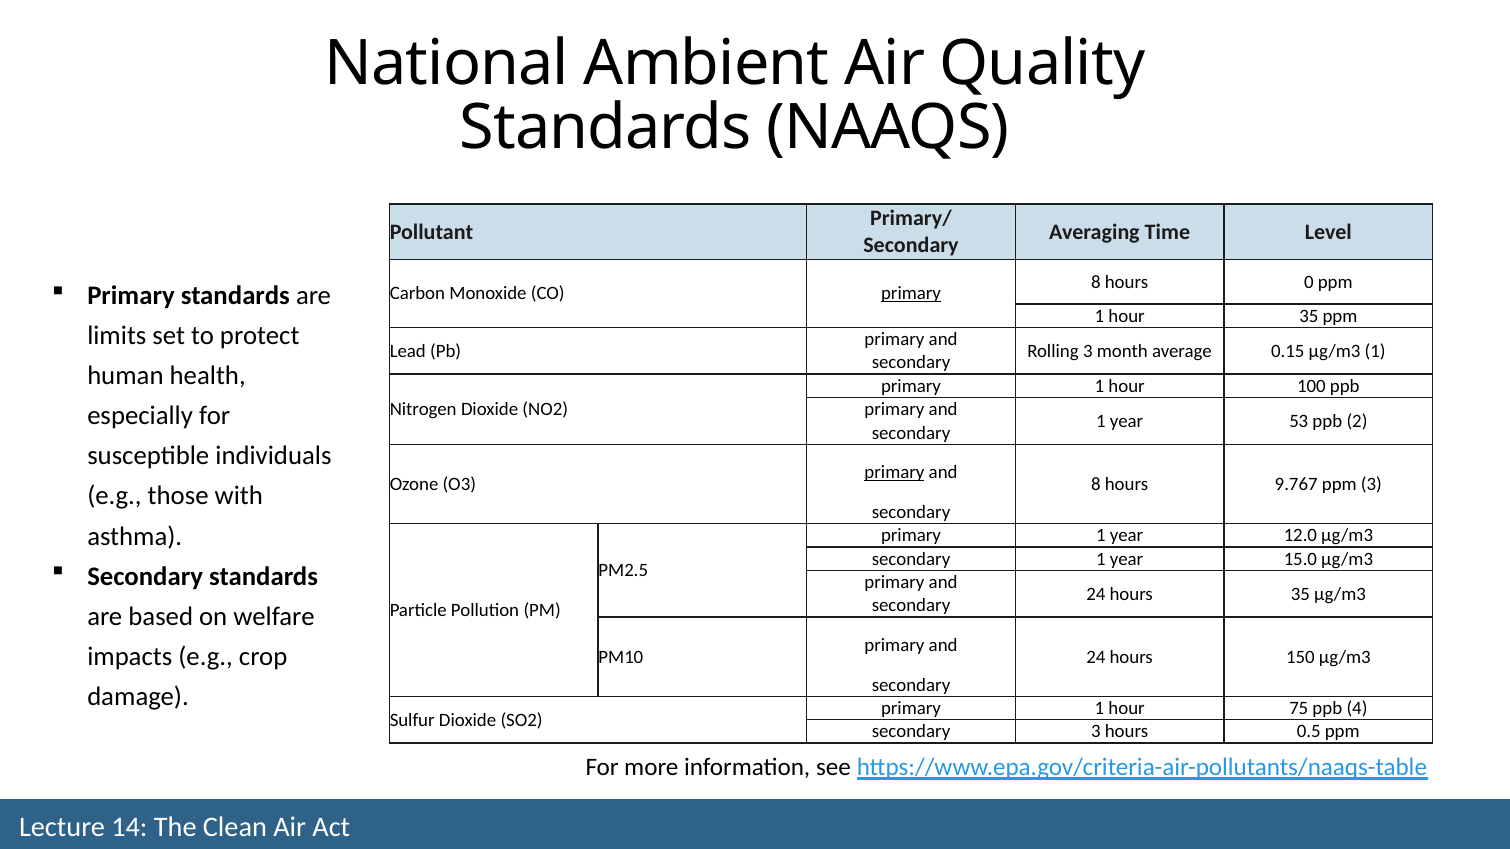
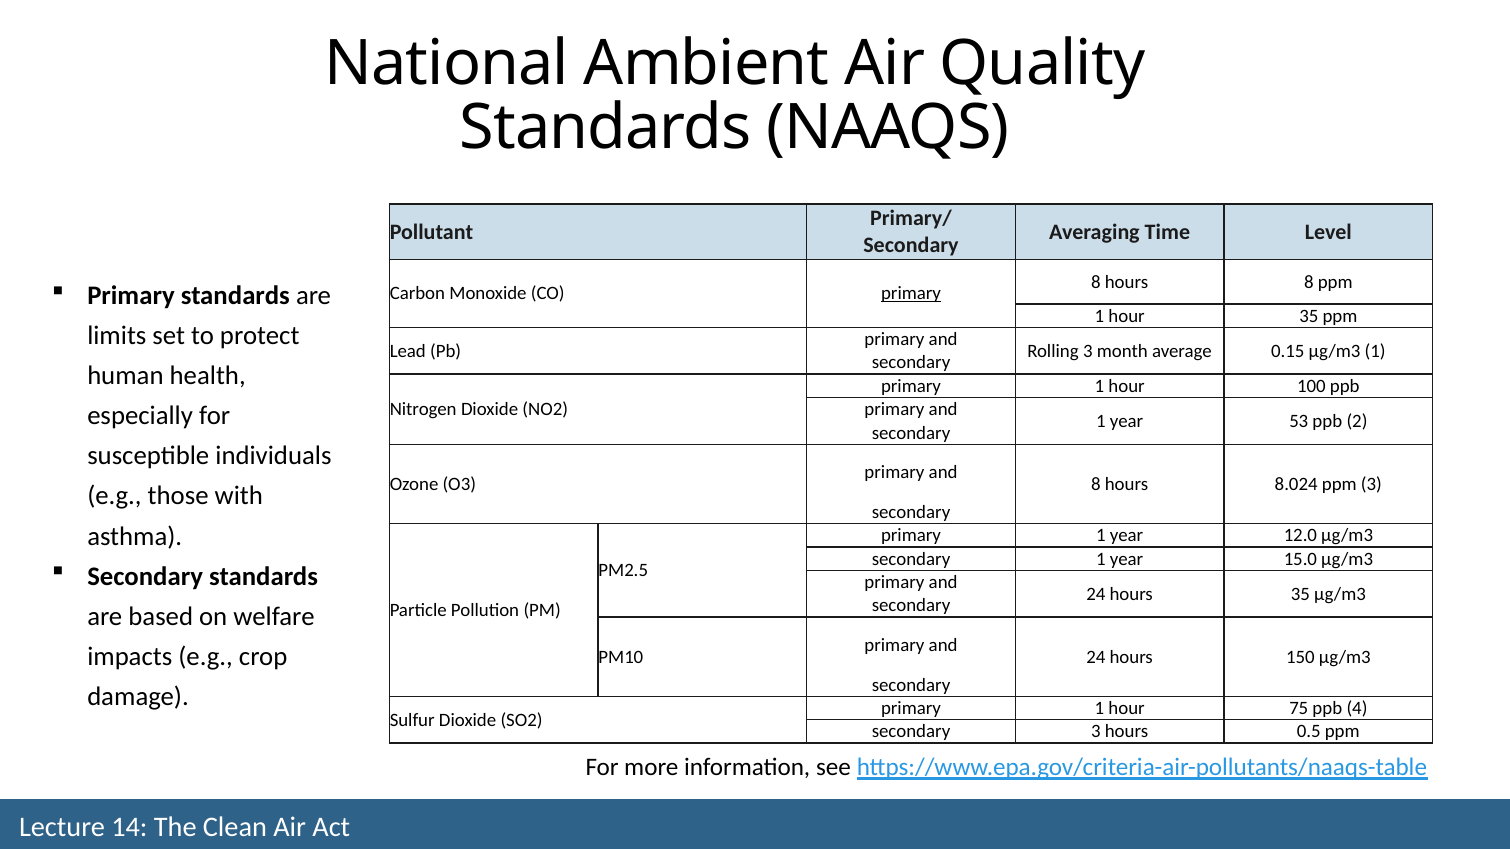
hours 0: 0 -> 8 (1309, 282)
primary underline: present -> none (894, 473)
9.767: 9.767 -> 8.024 (1296, 484)
